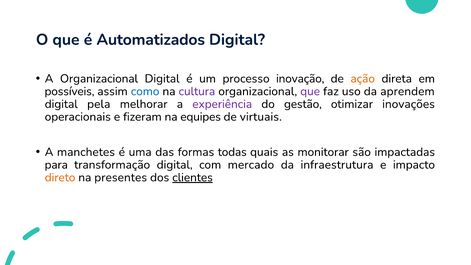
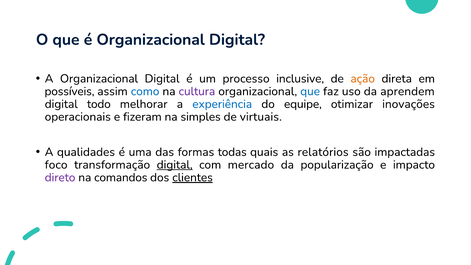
é Automatizados: Automatizados -> Organizacional (151, 40)
inovação: inovação -> inclusive (300, 79)
que colour: purple -> blue (310, 91)
pela: pela -> todo (99, 104)
experiência colour: purple -> blue (222, 104)
gestão: gestão -> equipe (303, 104)
equipes: equipes -> simples (201, 117)
manchetes: manchetes -> qualidades (86, 152)
monitorar: monitorar -> relatórios (323, 152)
para: para -> foco (56, 165)
digital underline: none -> present (175, 165)
infraestrutura: infraestrutura -> popularização (337, 165)
direto colour: orange -> purple (60, 177)
presentes: presentes -> comandos (121, 177)
